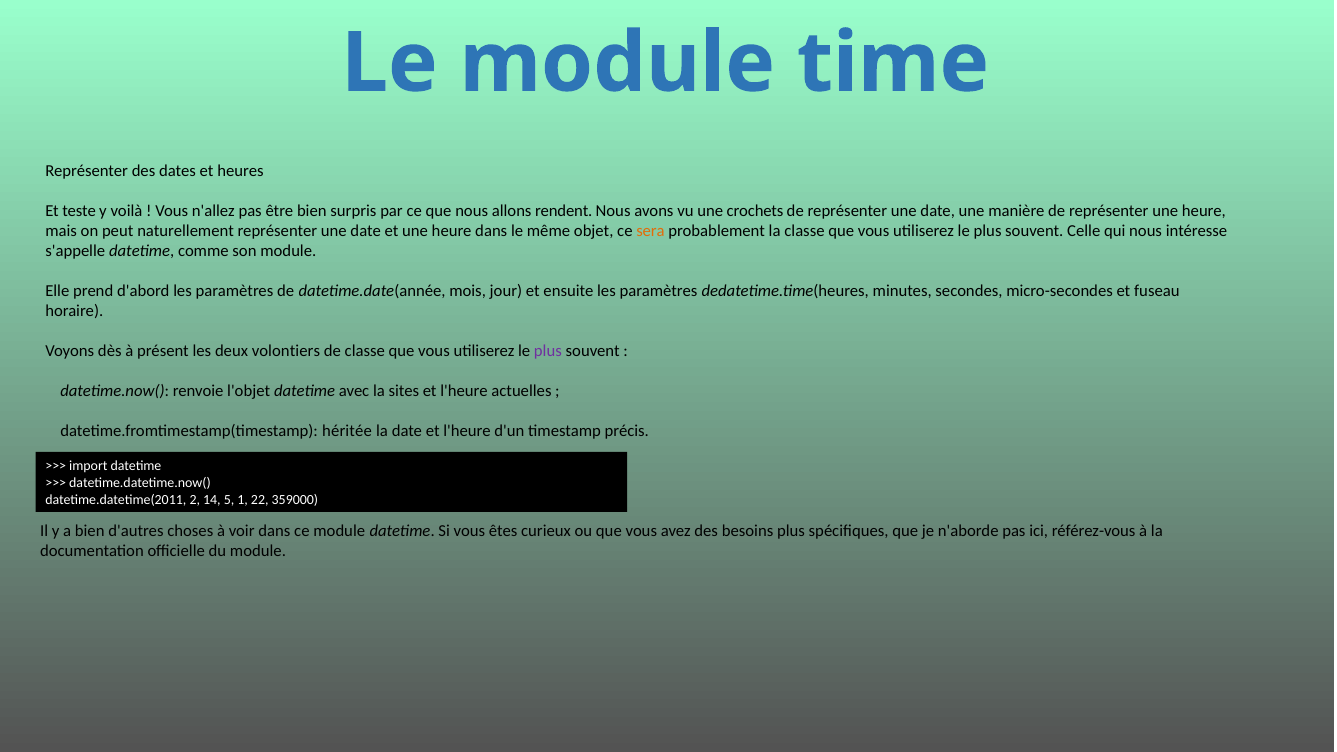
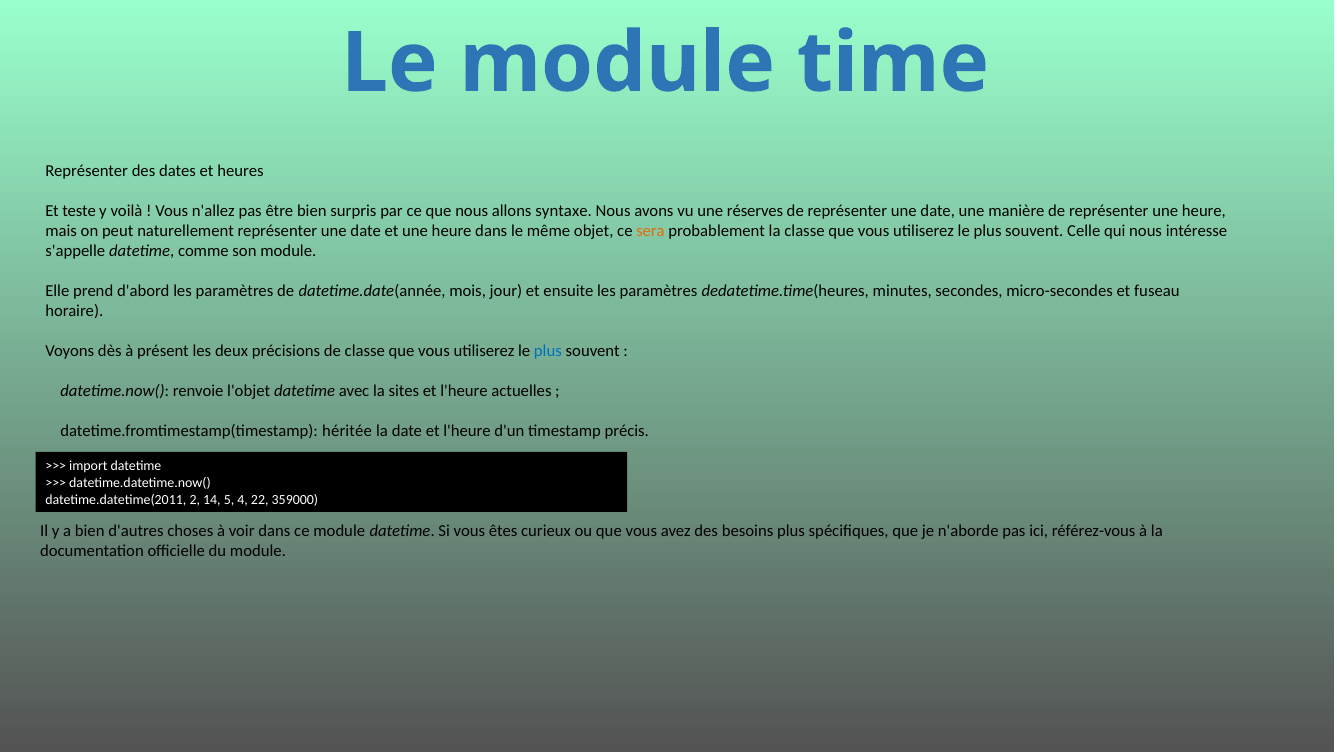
rendent: rendent -> syntaxe (564, 211)
crochets: crochets -> réserves (755, 211)
volontiers: volontiers -> précisions (286, 351)
plus colour: purple -> blue (548, 351)
1: 1 -> 4 (243, 500)
